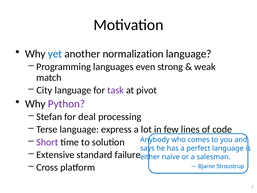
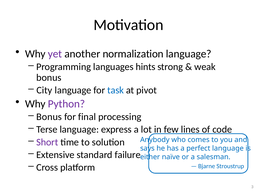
yet colour: blue -> purple (55, 54)
even: even -> hints (146, 67)
match: match -> bonus (49, 78)
task colour: purple -> blue (116, 90)
Stefan: Stefan -> Bonus (49, 117)
deal: deal -> final (87, 117)
